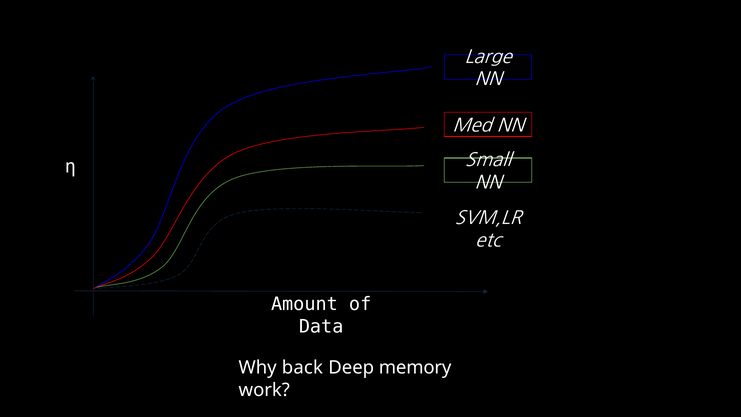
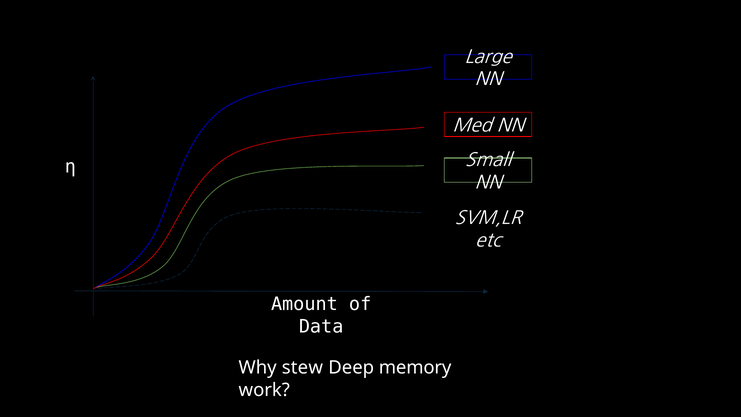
back: back -> stew (302, 367)
